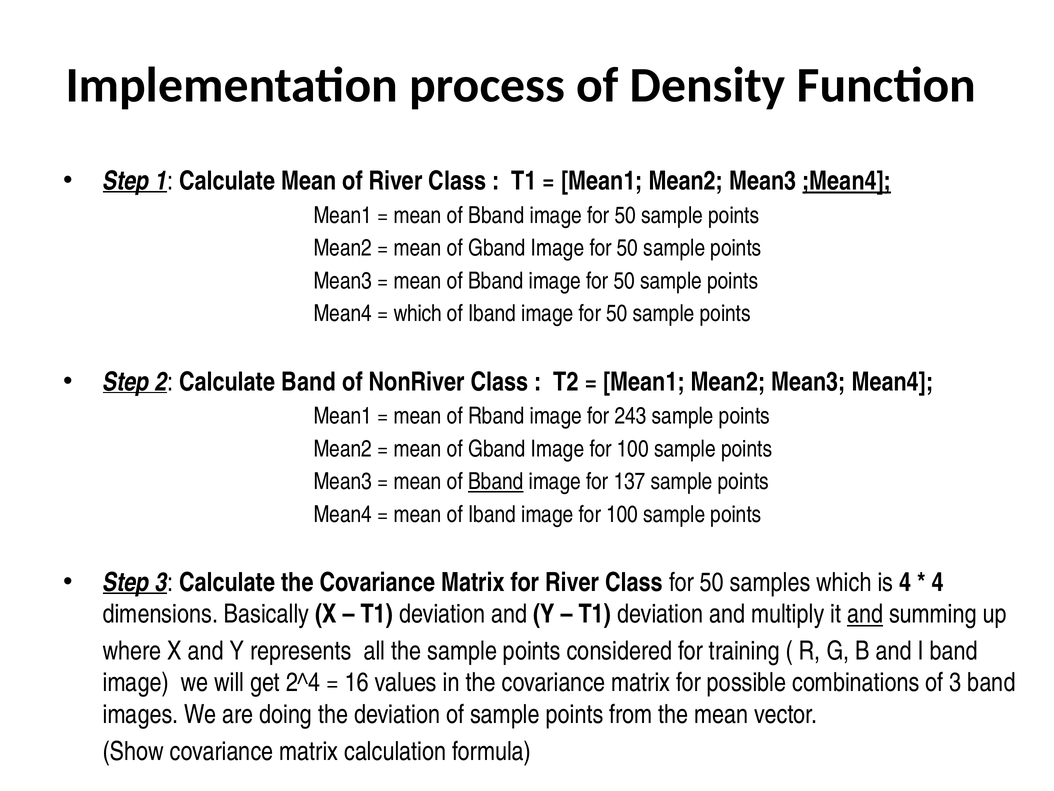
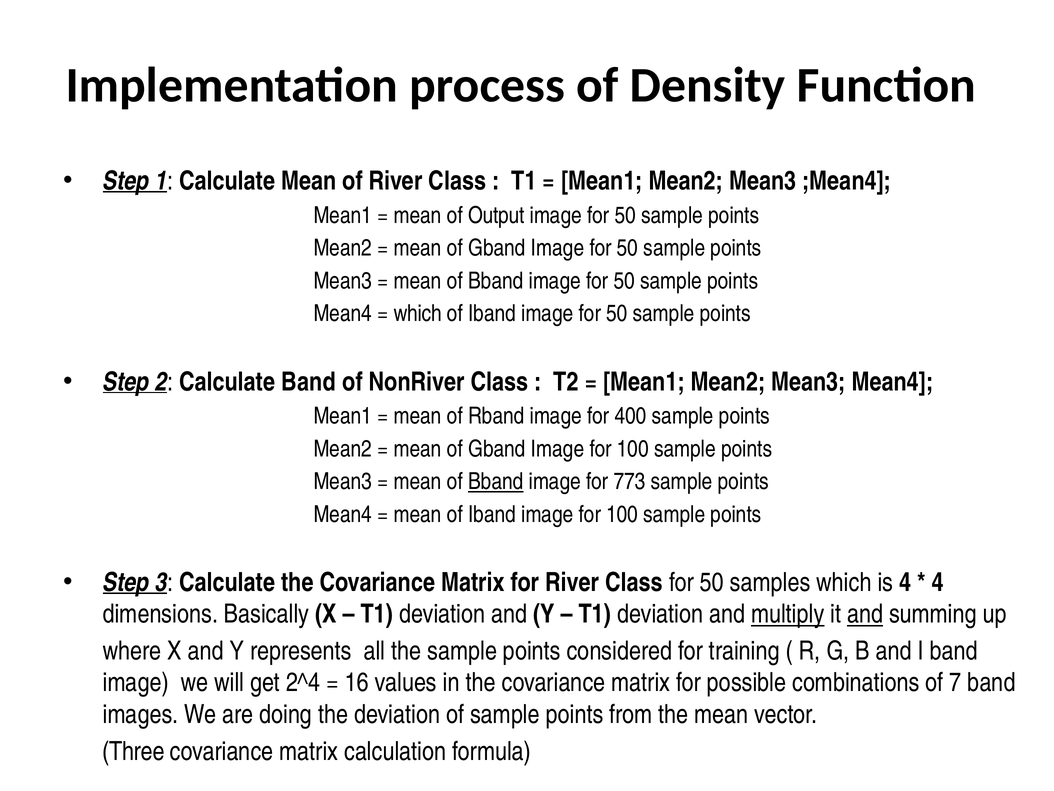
;Mean4 underline: present -> none (847, 181)
Bband: Bband -> Output (496, 215)
243: 243 -> 400 (631, 416)
137: 137 -> 773 (630, 481)
multiply underline: none -> present (788, 614)
of 3: 3 -> 7 (955, 682)
Show: Show -> Three (133, 751)
